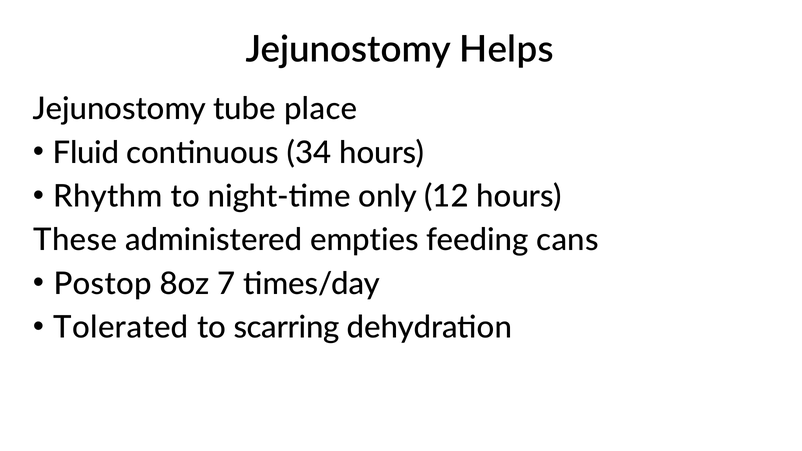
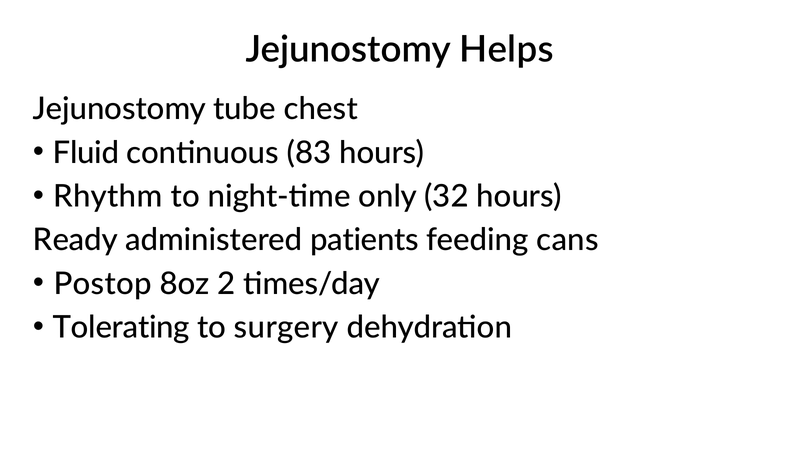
place: place -> chest (321, 109)
34: 34 -> 83 (309, 153)
12: 12 -> 32 (446, 197)
These: These -> Ready (75, 240)
empties: empties -> patients (365, 240)
7: 7 -> 2 (226, 284)
Tolerated: Tolerated -> Tolerating (121, 328)
scarring: scarring -> surgery (286, 328)
